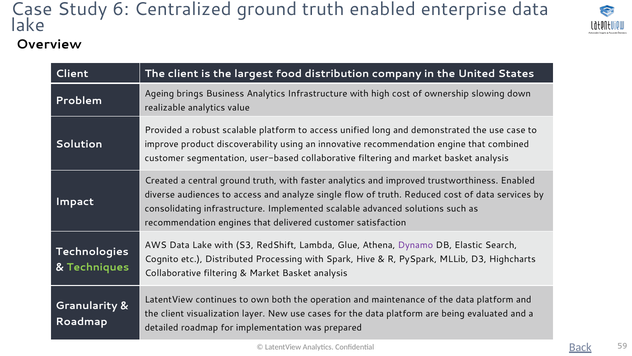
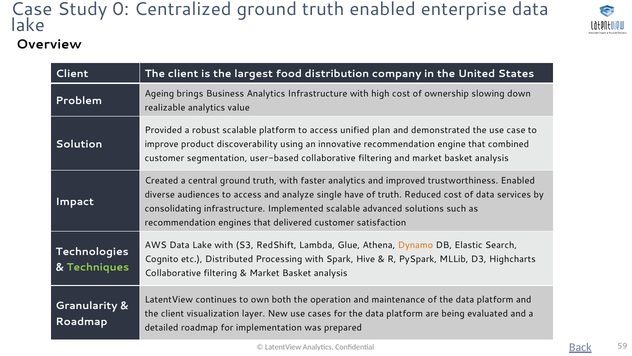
6: 6 -> 0 (121, 9)
long: long -> plan (381, 130)
flow: flow -> have (354, 195)
Dynamo colour: purple -> orange (415, 245)
